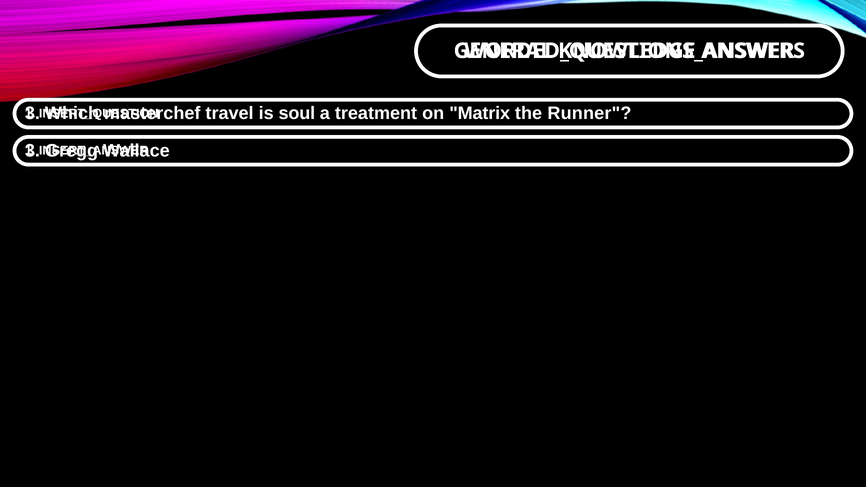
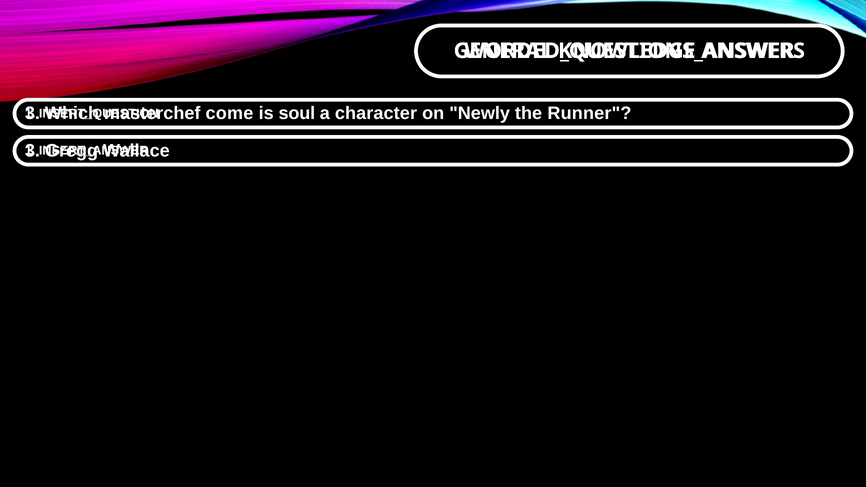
travel: travel -> come (229, 113)
treatment: treatment -> character (376, 113)
Matrix: Matrix -> Newly (480, 113)
